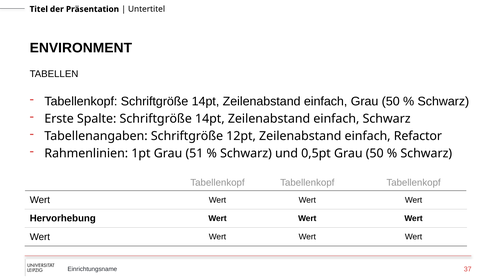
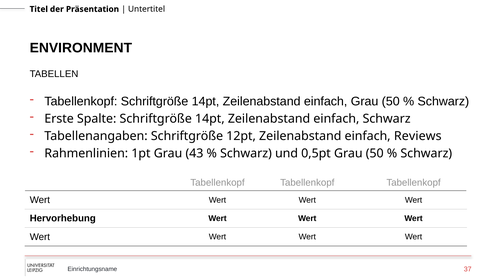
Refactor: Refactor -> Reviews (418, 136)
51: 51 -> 43 (194, 154)
